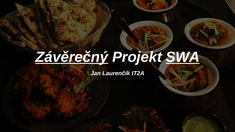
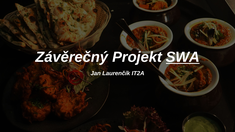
Závěrečný underline: present -> none (72, 57)
